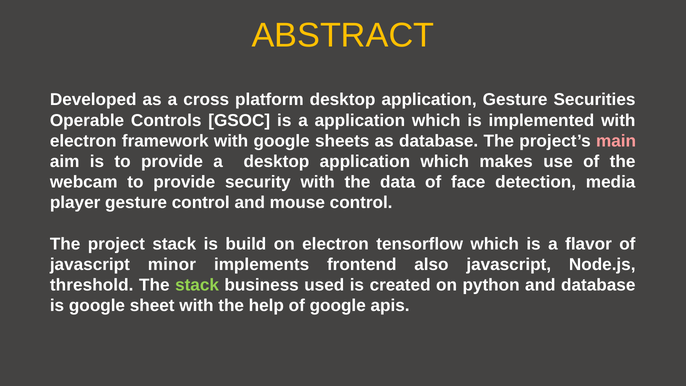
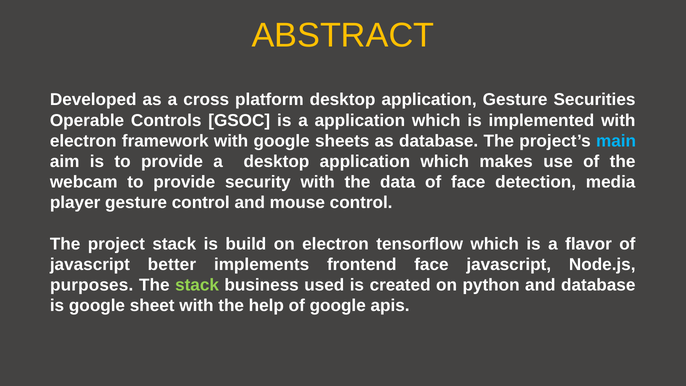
main colour: pink -> light blue (616, 141)
minor: minor -> better (172, 264)
frontend also: also -> face (431, 264)
threshold: threshold -> purposes (92, 285)
